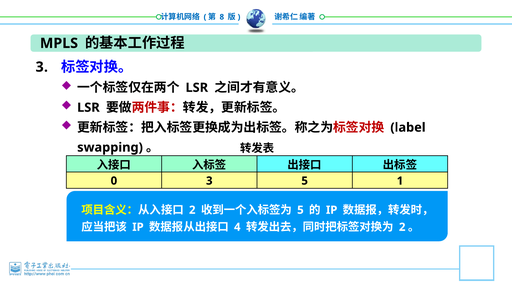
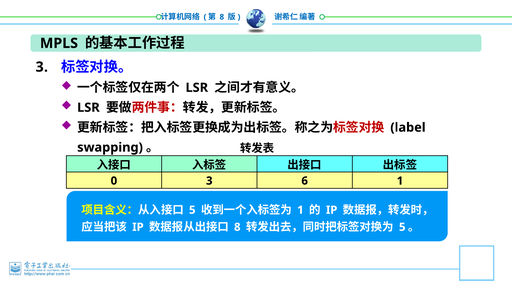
3 5: 5 -> 6 (305, 181)
2: 2 -> 5 (192, 210)
5: 5 -> 1 (300, 210)
4: 4 -> 8 (237, 227)
2: 2 -> 5 (402, 227)
